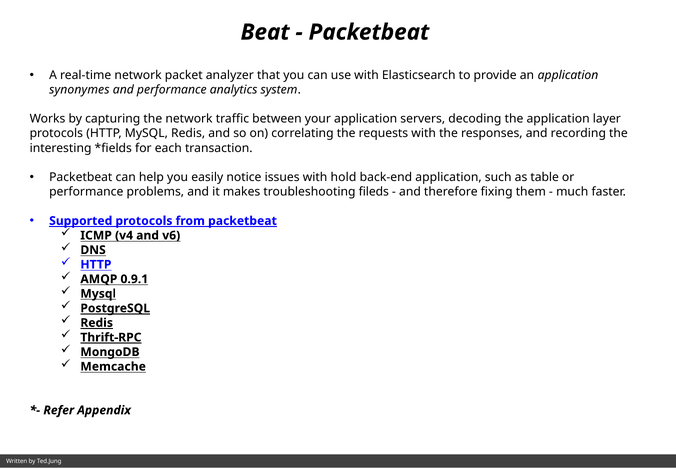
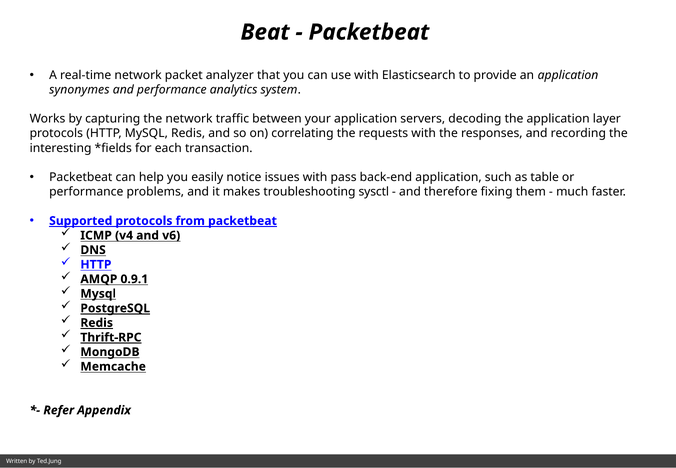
hold: hold -> pass (344, 177)
fileds: fileds -> sysctl (374, 192)
